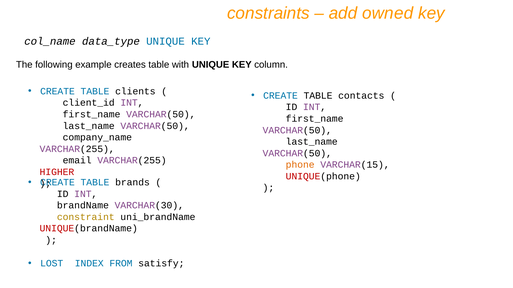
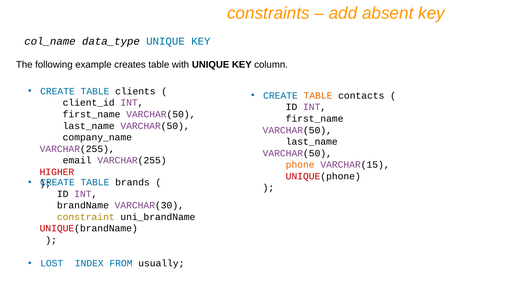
owned: owned -> absent (388, 13)
TABLE colour: black -> orange (318, 96)
satisfy: satisfy -> usually (161, 264)
